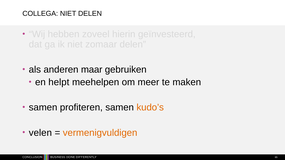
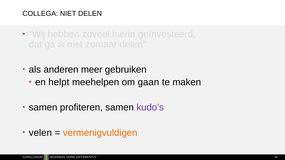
maar: maar -> meer (92, 70)
meer: meer -> gaan (148, 82)
kudo’s colour: orange -> purple (150, 108)
